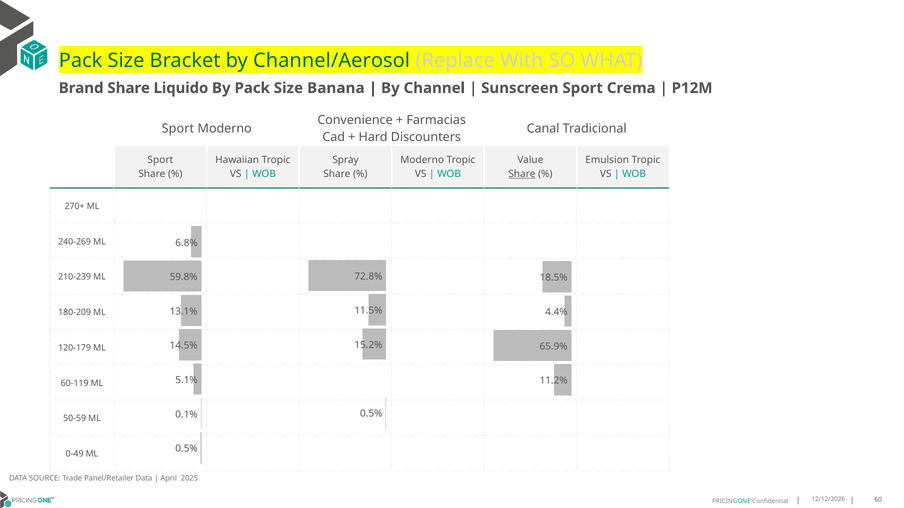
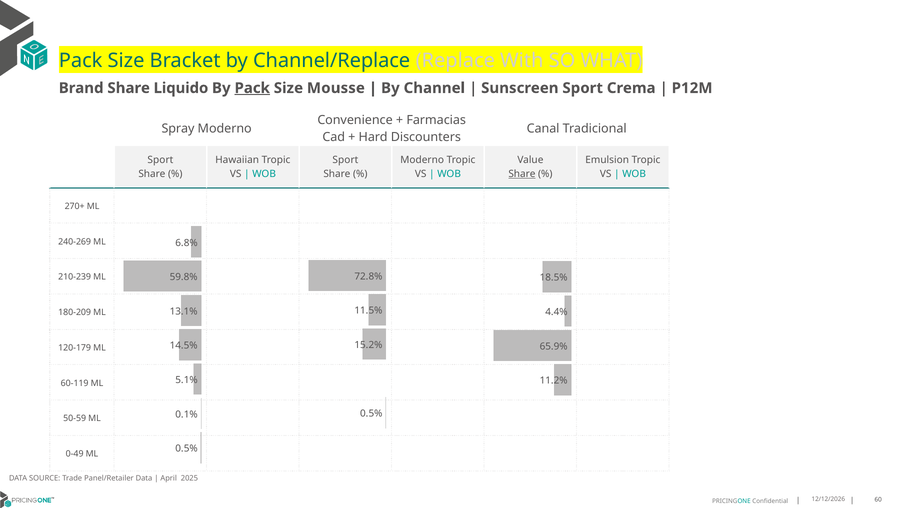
Channel/Aerosol: Channel/Aerosol -> Channel/Replace (332, 61)
Pack underline: none -> present (252, 88)
Banana: Banana -> Mousse (336, 88)
Sport: Sport -> Spray (178, 129)
Spray: Spray -> Sport (345, 160)
